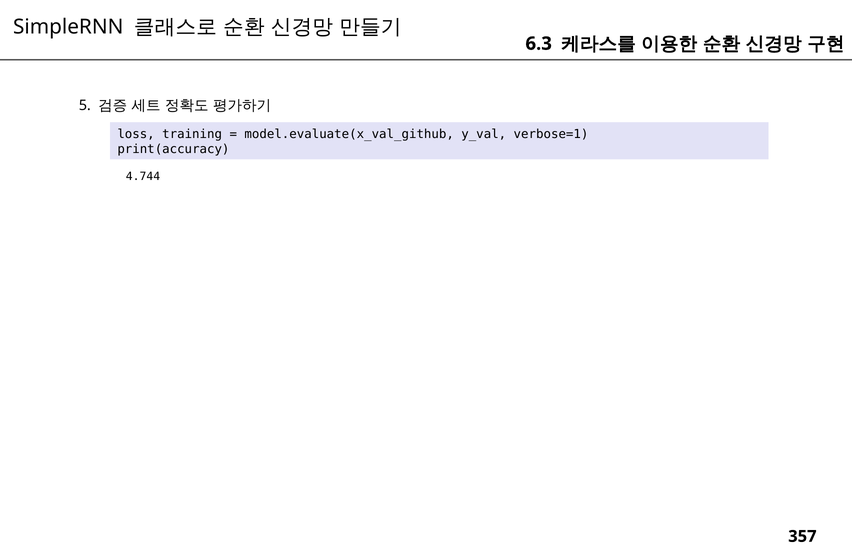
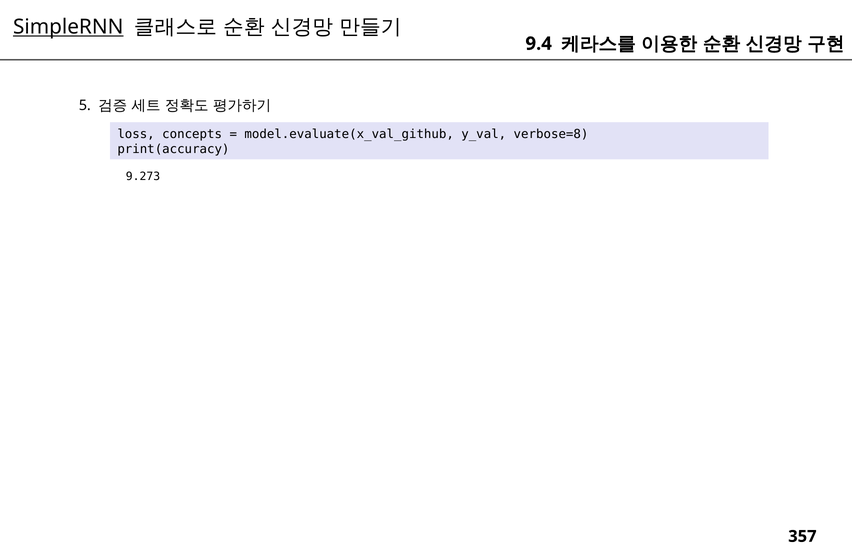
SimpleRNN underline: none -> present (68, 27)
6.3: 6.3 -> 9.4 (539, 44)
training: training -> concepts (192, 134)
verbose=1: verbose=1 -> verbose=8 (551, 134)
4.744: 4.744 -> 9.273 (143, 177)
